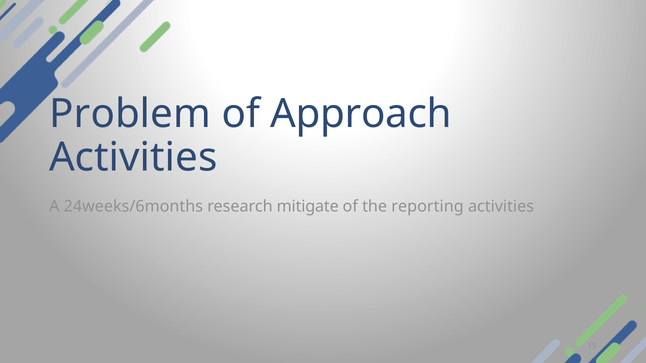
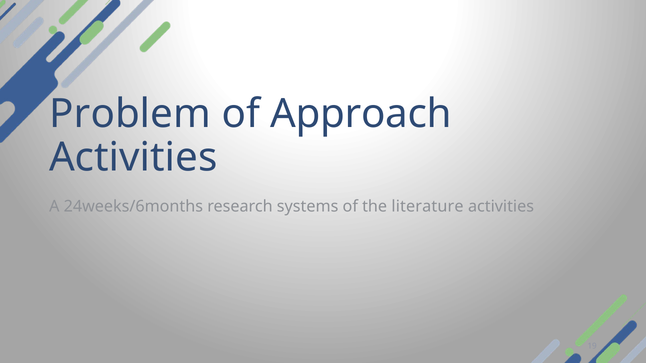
mitigate: mitigate -> systems (308, 207)
reporting: reporting -> literature (427, 207)
